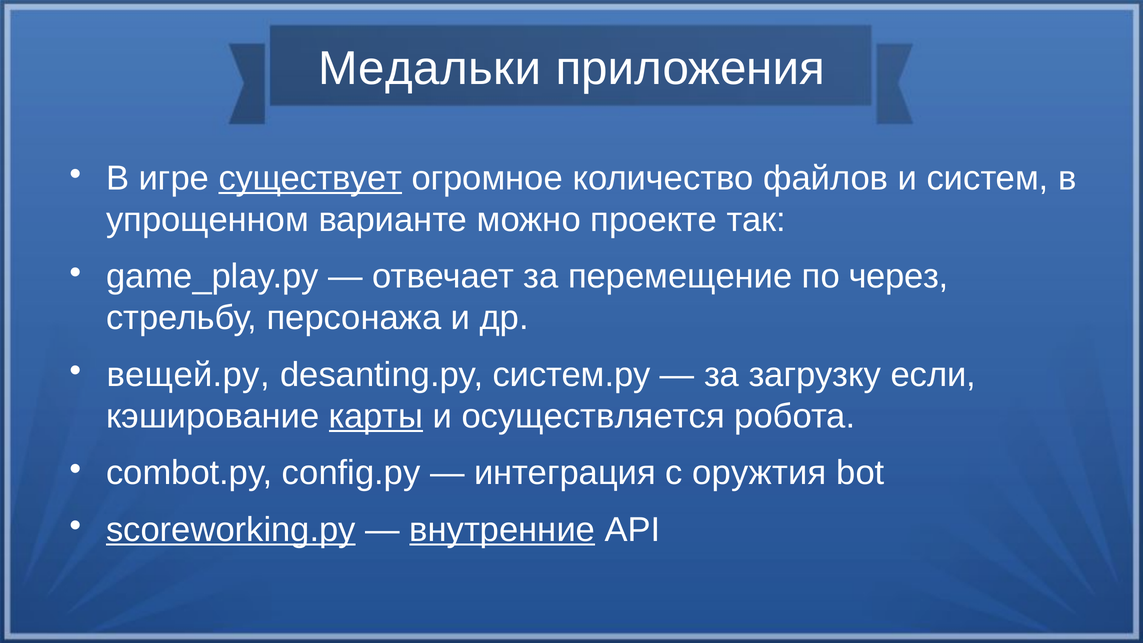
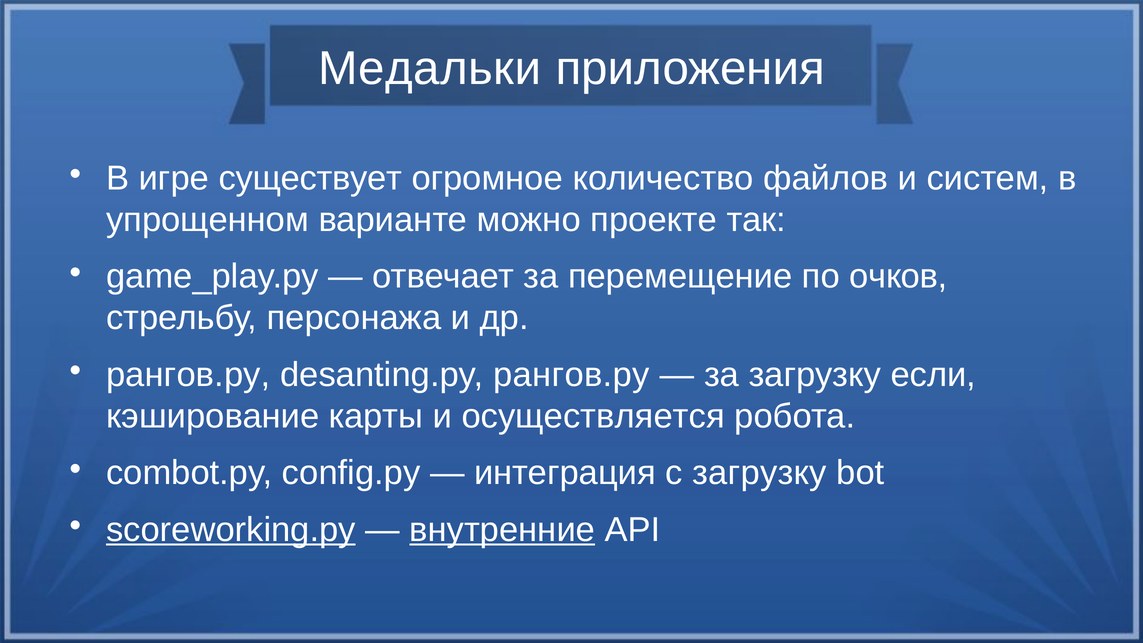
существует underline: present -> none (310, 178)
через: через -> очков (898, 276)
вещей.py: вещей.py -> рангов.py (188, 375)
desanting.py систем.py: систем.py -> рангов.py (571, 375)
карты underline: present -> none (376, 416)
с оружтия: оружтия -> загрузку (759, 473)
